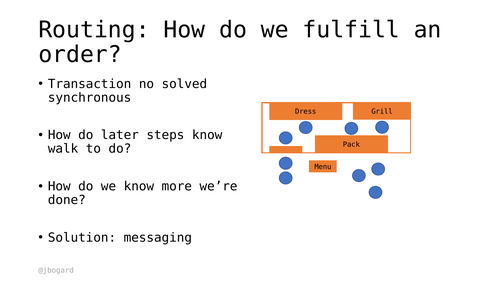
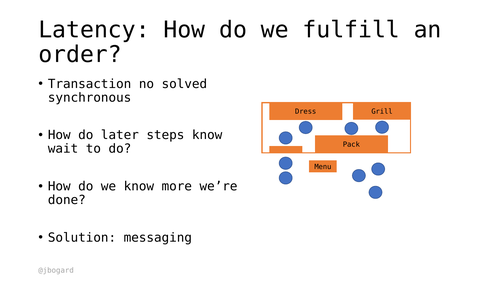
Routing: Routing -> Latency (94, 30)
walk: walk -> wait (63, 149)
